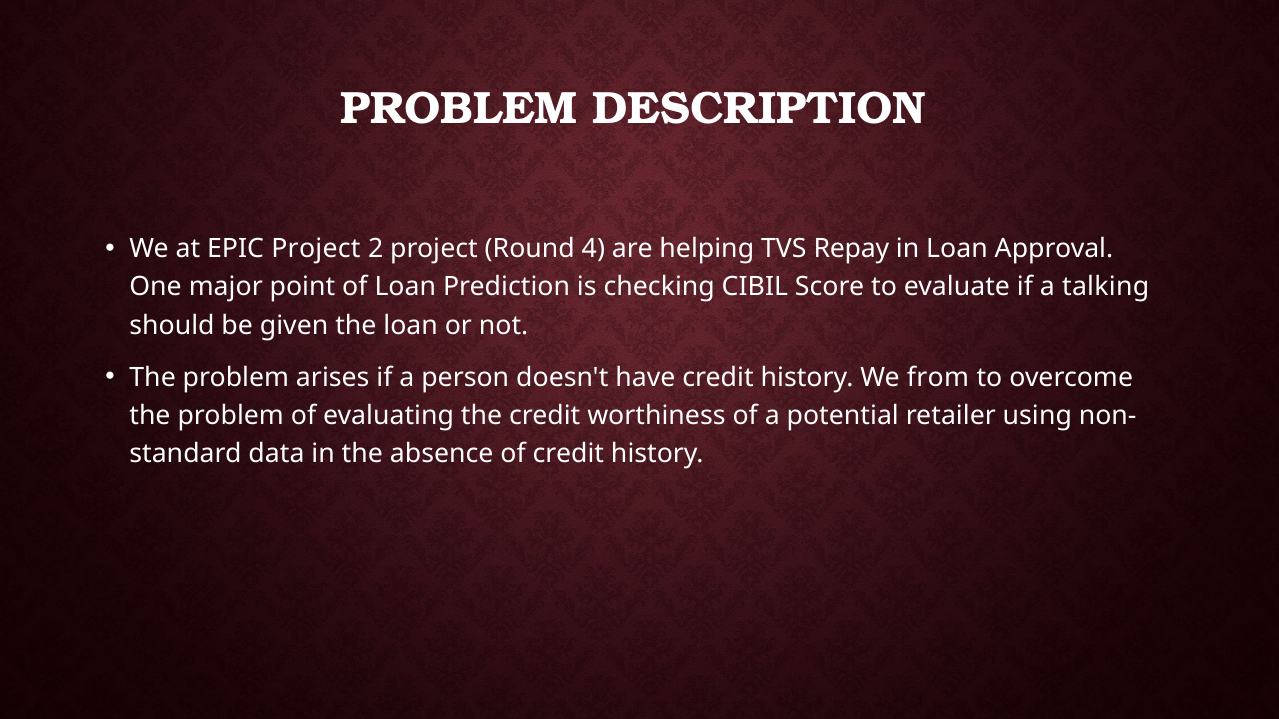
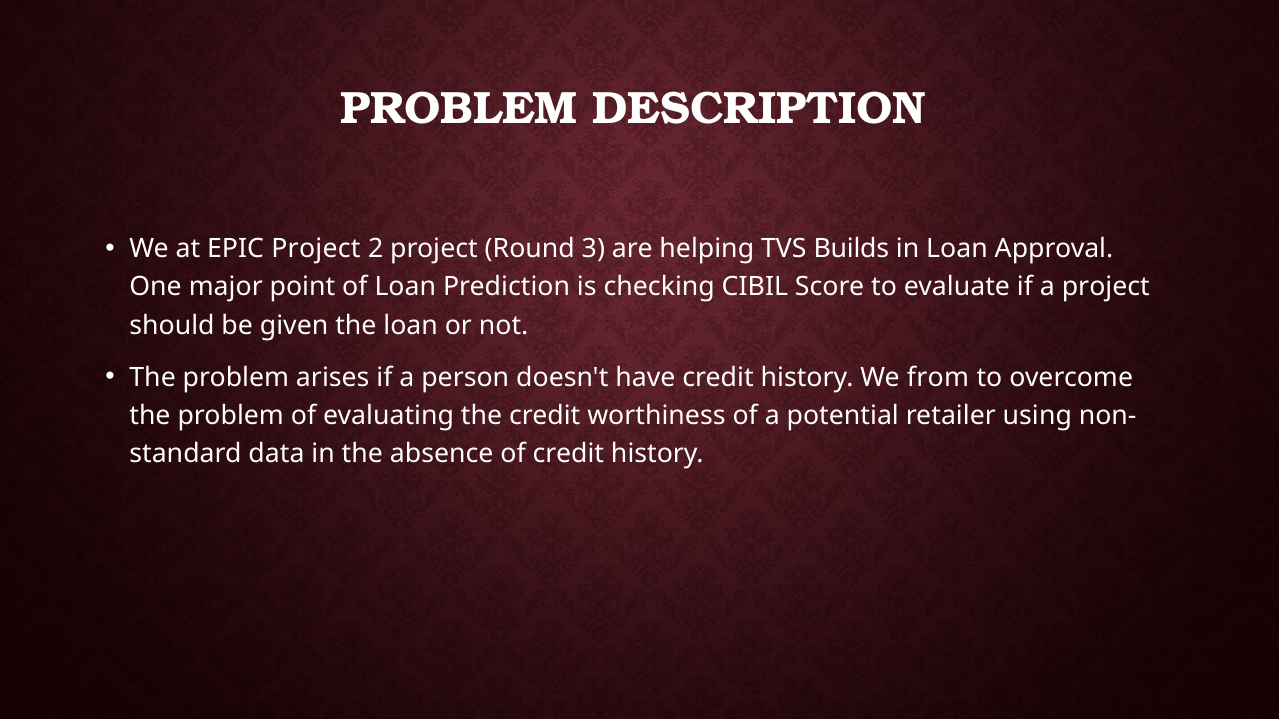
4: 4 -> 3 (593, 249)
Repay: Repay -> Builds (851, 249)
a talking: talking -> project (1106, 287)
